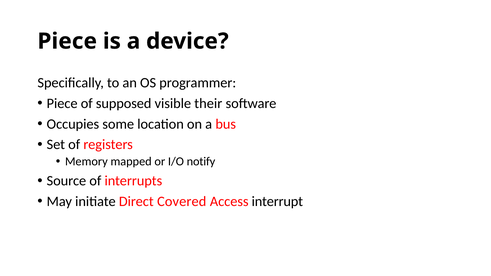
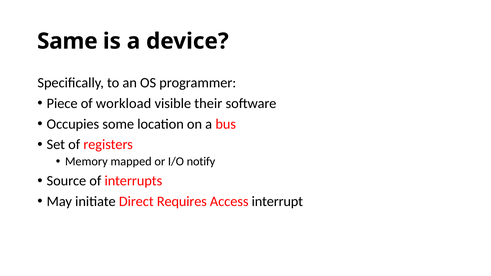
Piece: Piece -> Same (67, 41)
supposed: supposed -> workload (124, 104)
Covered: Covered -> Requires (182, 202)
